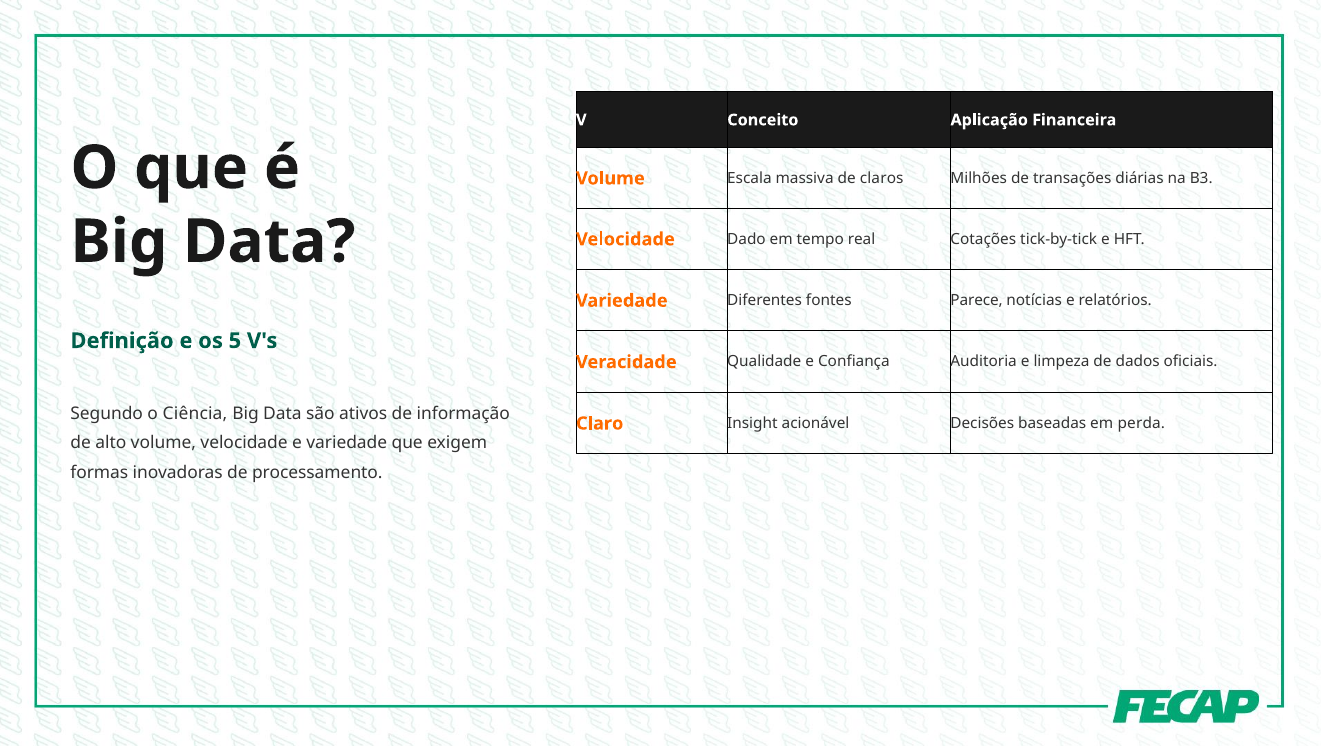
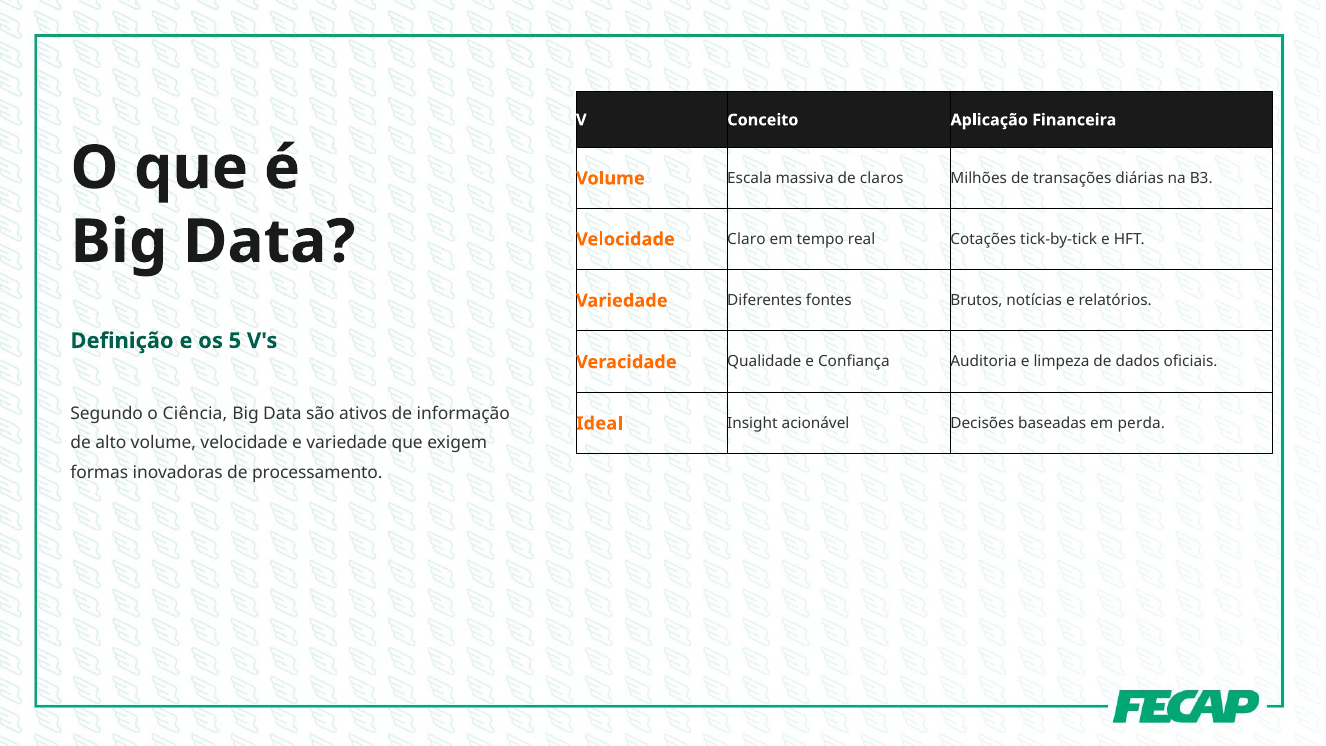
Dado: Dado -> Claro (746, 239)
Parece: Parece -> Brutos (976, 300)
Claro: Claro -> Ideal (600, 423)
